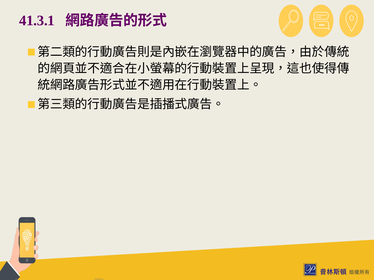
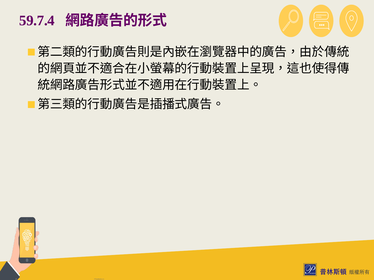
41.3.1: 41.3.1 -> 59.7.4 (37, 21)
